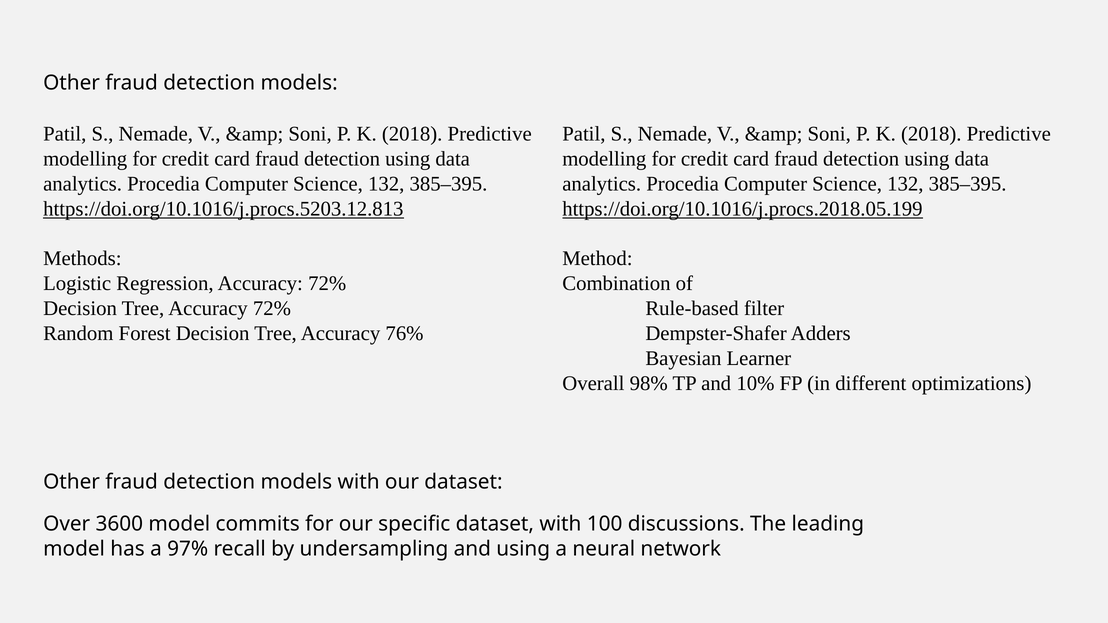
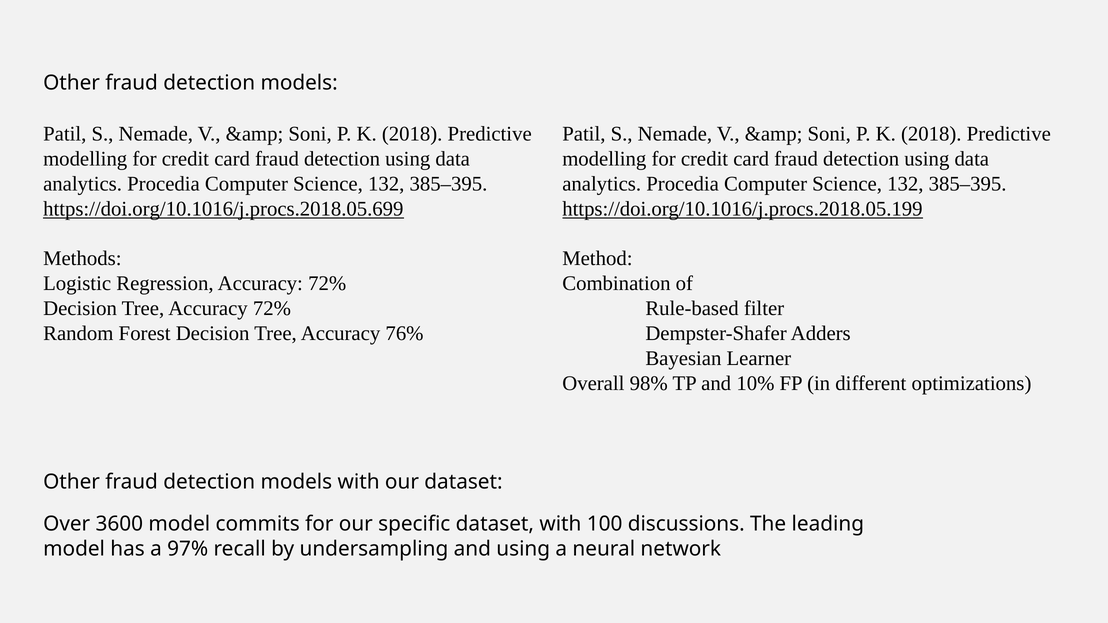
https://doi.org/10.1016/j.procs.5203.12.813: https://doi.org/10.1016/j.procs.5203.12.813 -> https://doi.org/10.1016/j.procs.2018.05.699 (223, 209)
